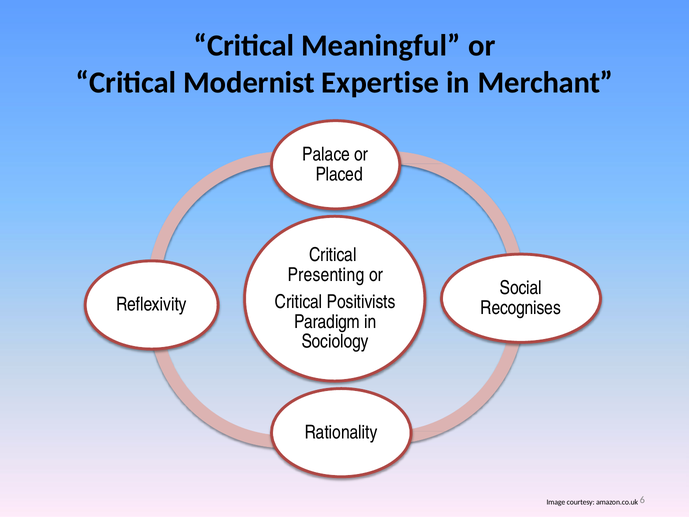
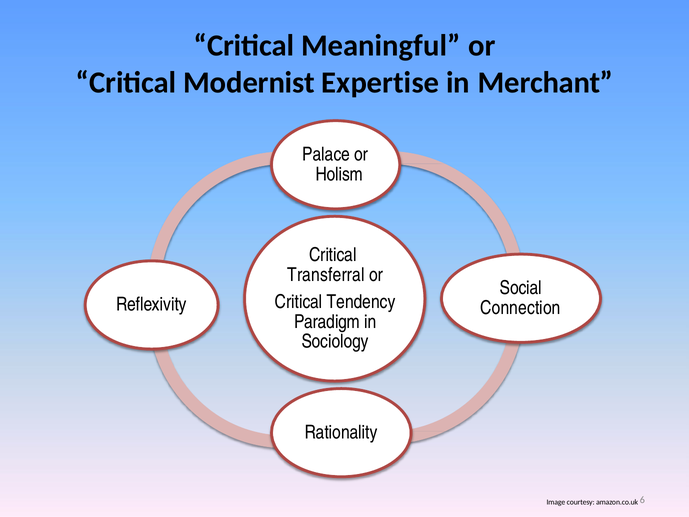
Placed: Placed -> Holism (339, 174)
Presenting: Presenting -> Transferral (326, 275)
Positivists: Positivists -> Tendency (361, 302)
Recognises: Recognises -> Connection (521, 308)
